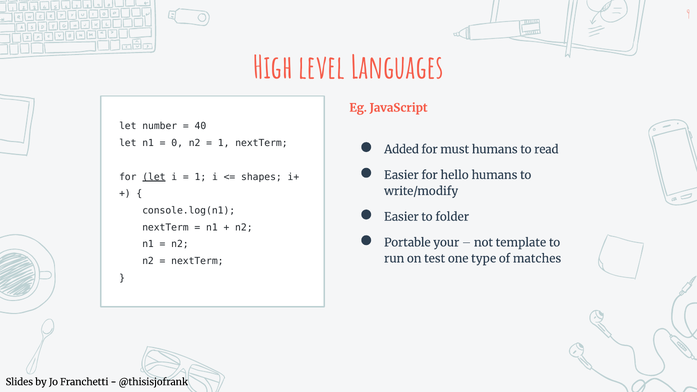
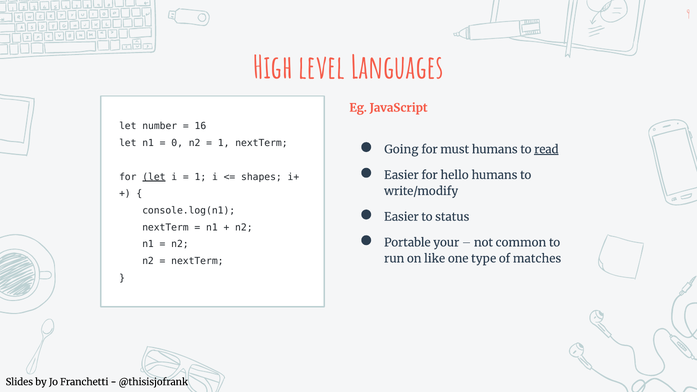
40: 40 -> 16 (200, 126)
Added: Added -> Going (401, 149)
read underline: none -> present (546, 149)
folder: folder -> status (452, 217)
template: template -> common (521, 243)
test: test -> like (435, 259)
